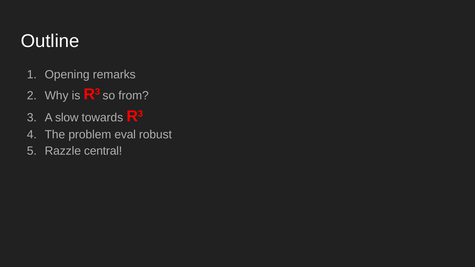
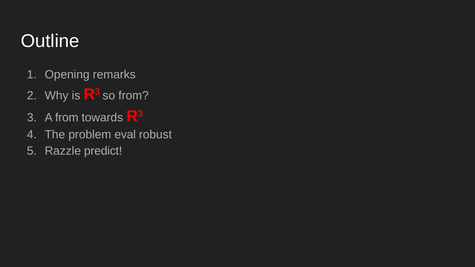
A slow: slow -> from (67, 118)
central: central -> predict (103, 151)
